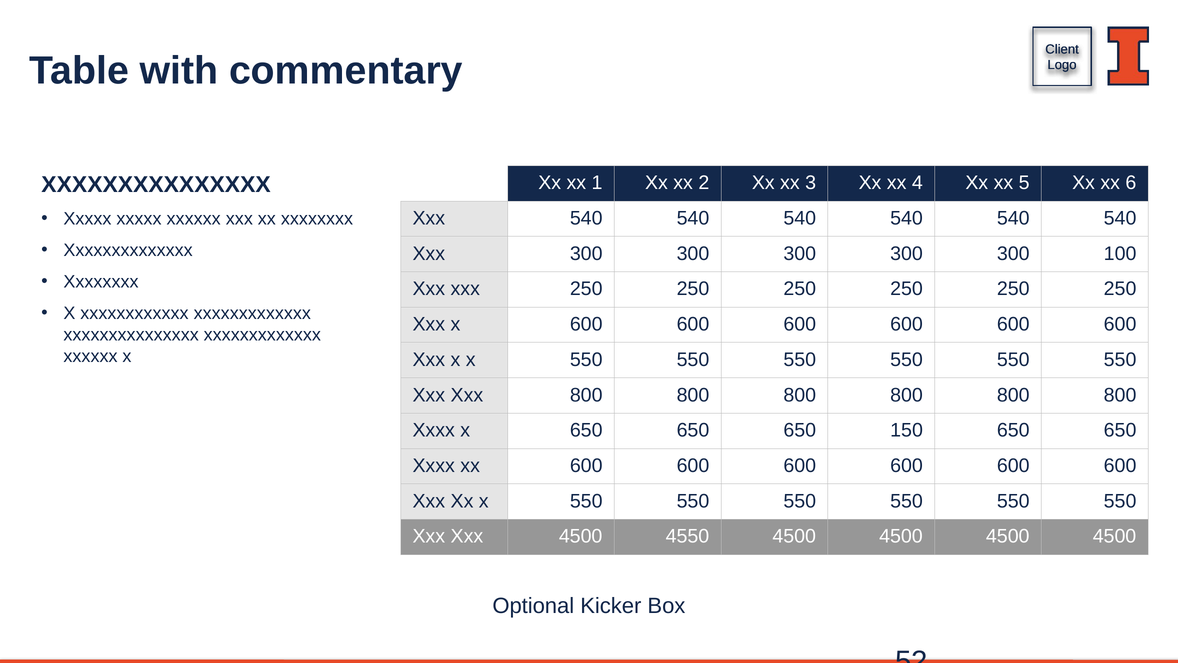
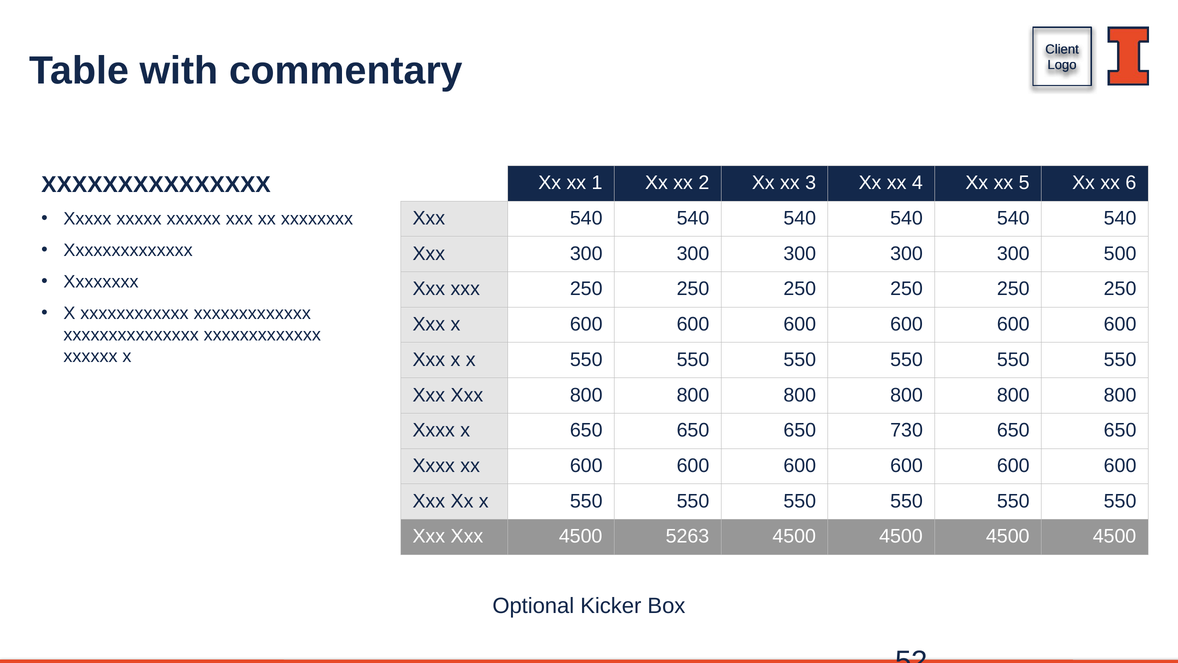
100: 100 -> 500 (1120, 253)
150: 150 -> 730 (907, 430)
4550: 4550 -> 5263 (687, 536)
